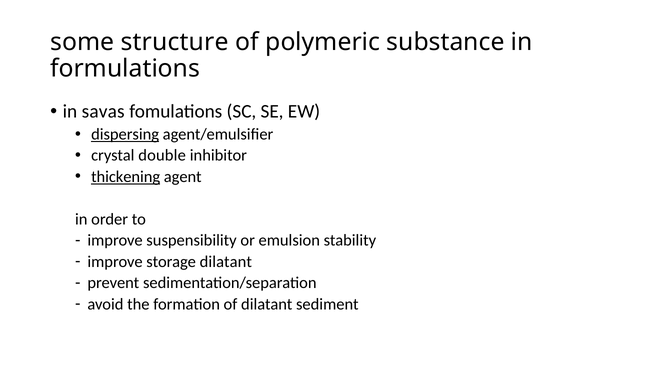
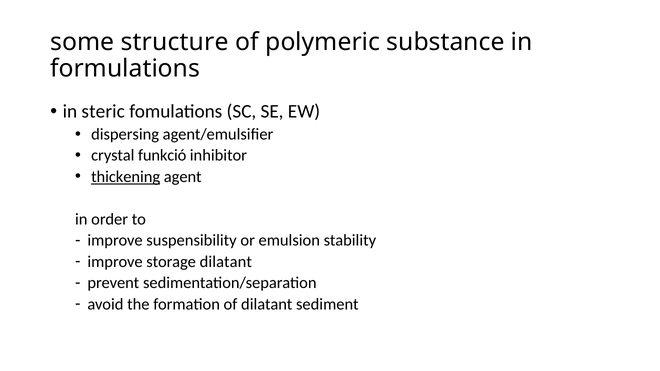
savas: savas -> steric (103, 112)
dispersing underline: present -> none (125, 134)
double: double -> funkció (162, 156)
